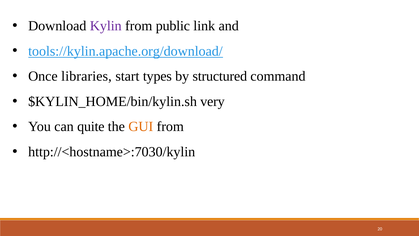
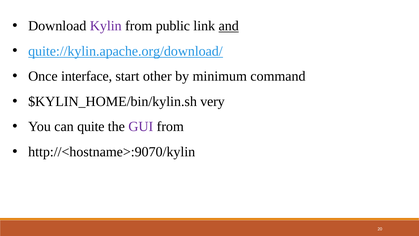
and underline: none -> present (229, 26)
tools://kylin.apache.org/download/: tools://kylin.apache.org/download/ -> quite://kylin.apache.org/download/ (125, 51)
libraries: libraries -> interface (87, 76)
types: types -> other (157, 76)
structured: structured -> minimum (220, 76)
GUI colour: orange -> purple (141, 126)
http://<hostname>:7030/kylin: http://<hostname>:7030/kylin -> http://<hostname>:9070/kylin (112, 152)
